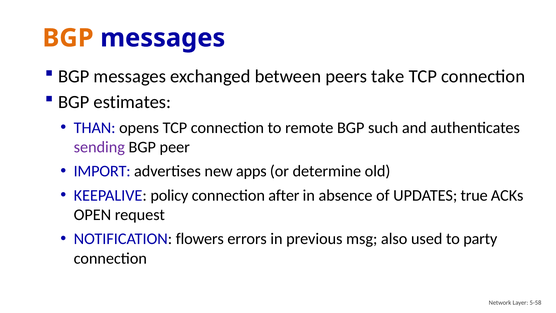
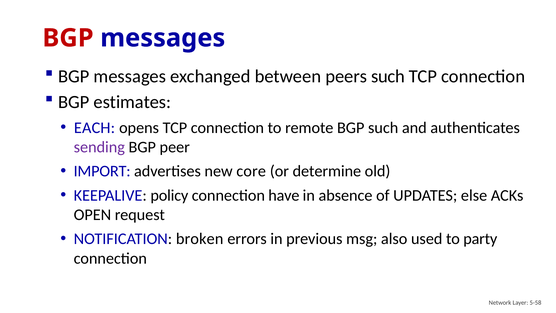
BGP colour: orange -> red (68, 38)
peers take: take -> such (388, 76)
THAN: THAN -> EACH (94, 128)
apps: apps -> core (251, 171)
after: after -> have (284, 195)
true: true -> else (474, 195)
flowers: flowers -> broken (200, 239)
